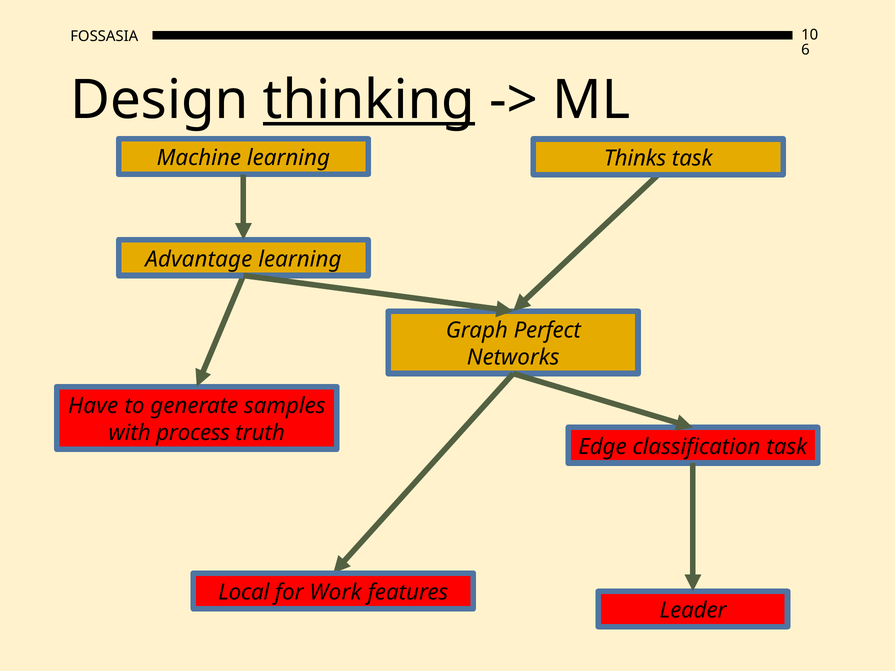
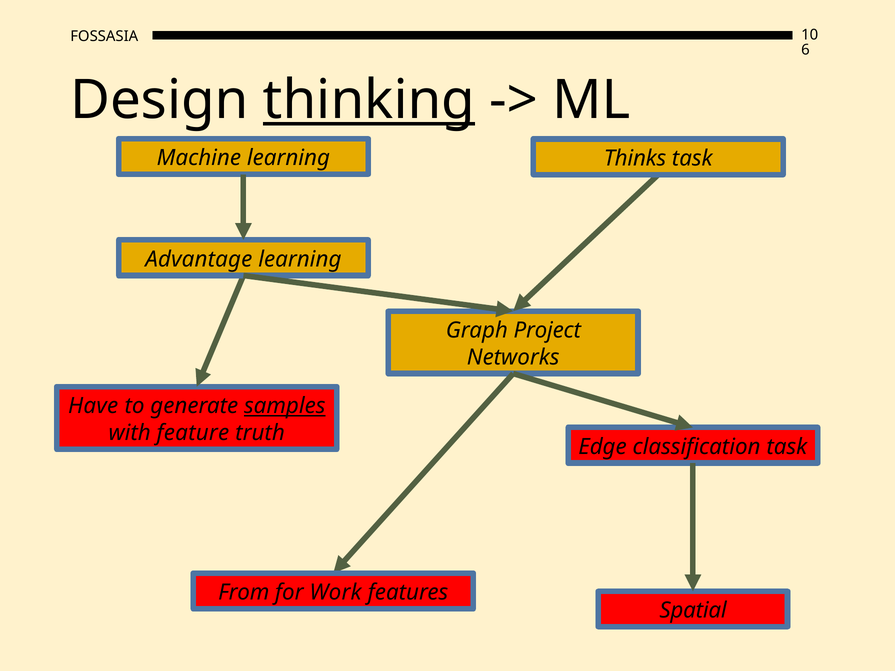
Perfect: Perfect -> Project (547, 331)
samples underline: none -> present (285, 406)
process: process -> feature (193, 433)
Local: Local -> From (244, 593)
Leader: Leader -> Spatial (693, 611)
